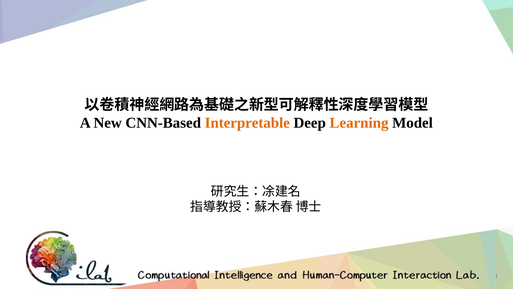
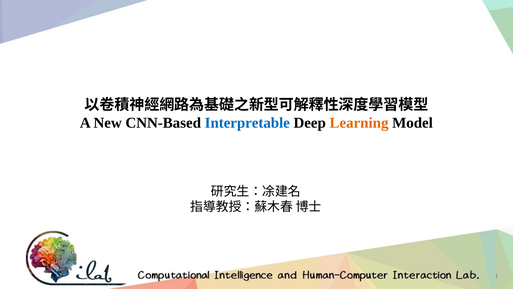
Interpretable colour: orange -> blue (247, 123)
